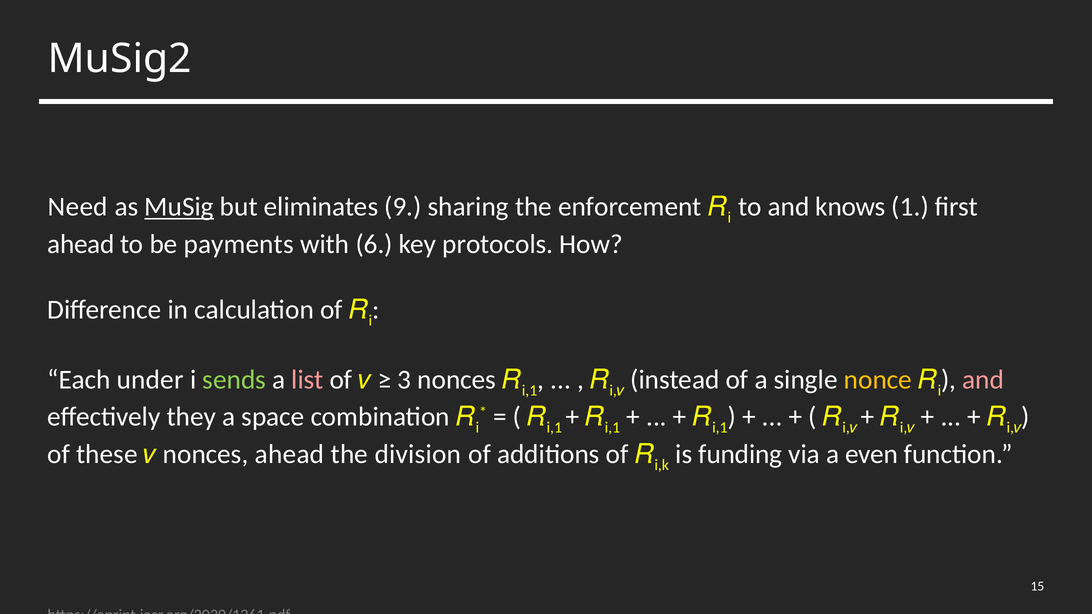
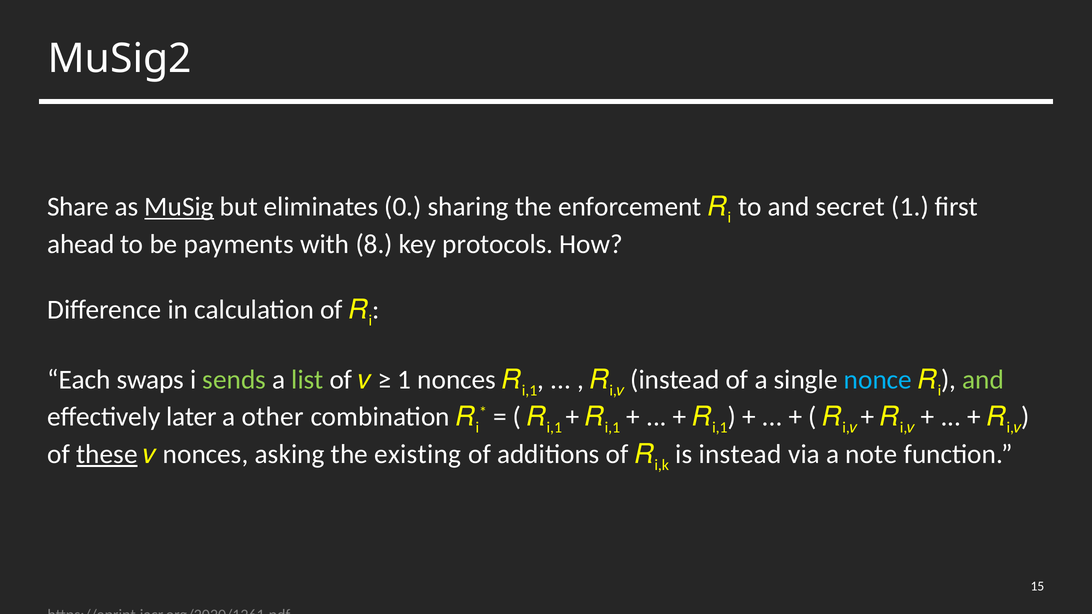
Need: Need -> Share (78, 207)
9: 9 -> 0 (403, 207)
knows: knows -> secret (850, 207)
6: 6 -> 8 (374, 244)
under: under -> swaps (150, 380)
list colour: pink -> light green (307, 380)
3: 3 -> 1 (404, 380)
nonce colour: yellow -> light blue (878, 380)
and colour: pink -> light green (983, 380)
they: they -> later (192, 417)
space: space -> other (273, 417)
these underline: none -> present (107, 454)
nonces ahead: ahead -> asking (290, 454)
division: division -> existing (418, 454)
is funding: funding -> instead (740, 454)
even: even -> note (871, 454)
